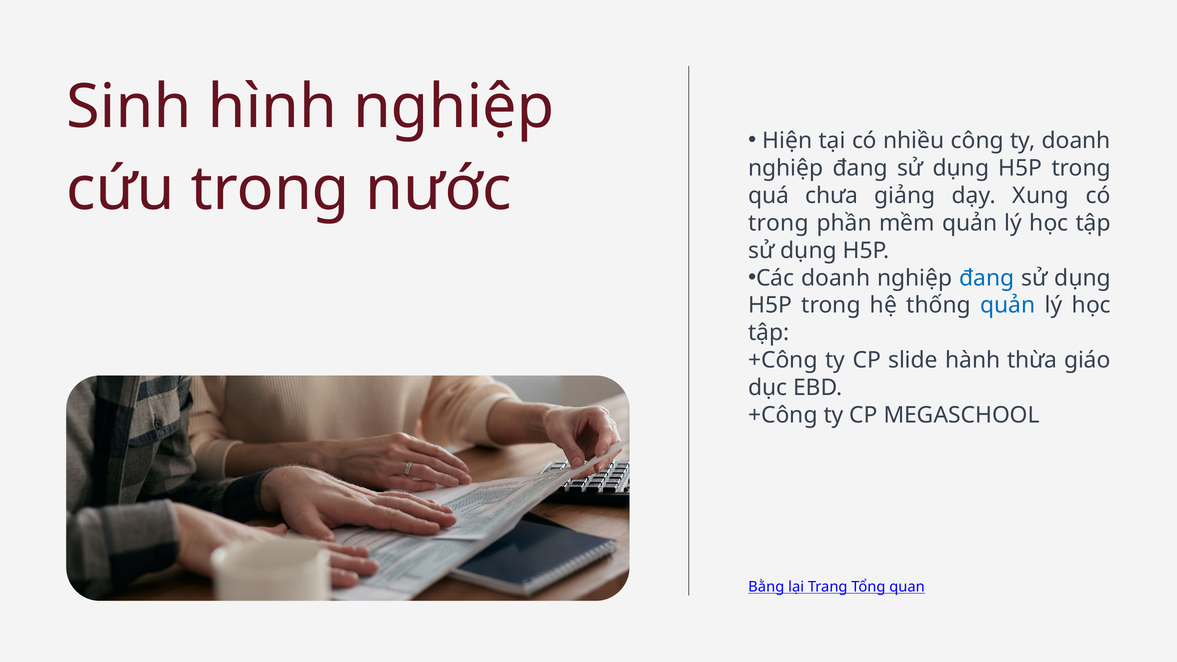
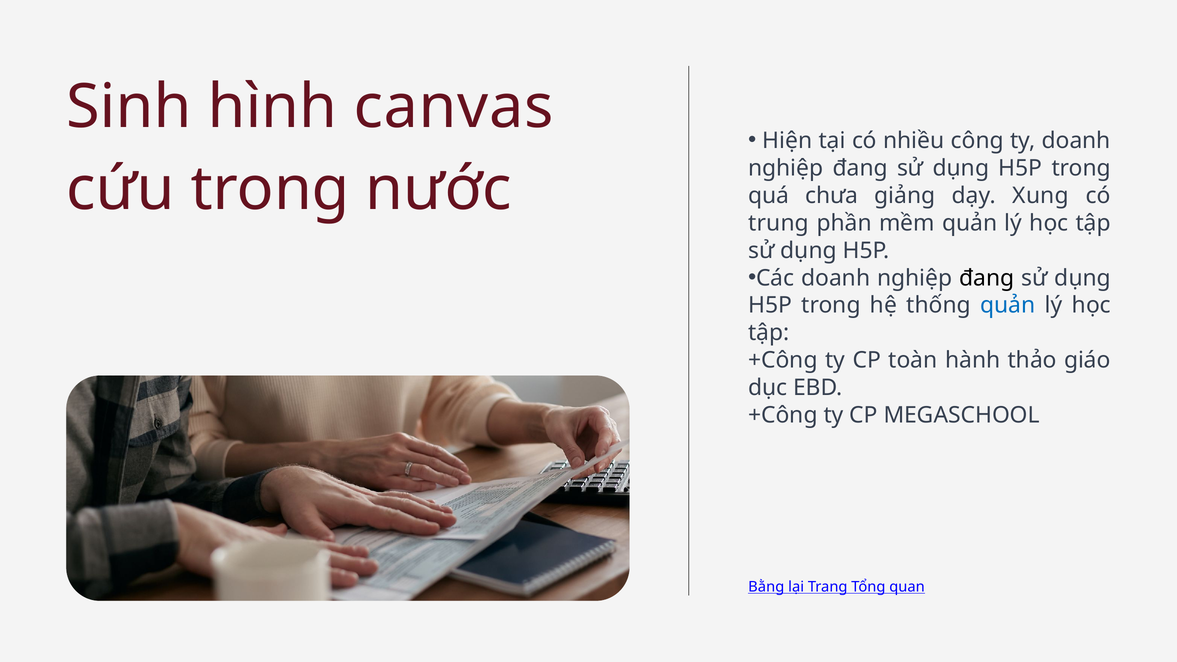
hình nghiệp: nghiệp -> canvas (454, 107)
trong: trong -> trung (779, 223)
đang colour: blue -> black (987, 278)
slide: slide -> toàn (913, 360)
thừa: thừa -> thảo (1032, 360)
